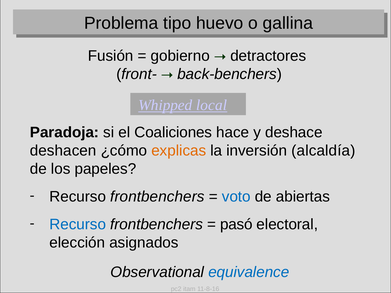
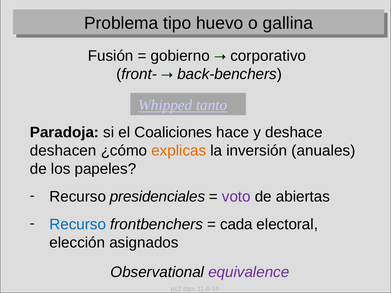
detractores: detractores -> corporativo (268, 56)
local: local -> tanto (212, 105)
alcaldía: alcaldía -> anuales (323, 151)
frontbenchers: frontbenchers -> presidenciales (158, 197)
voto colour: blue -> purple (236, 197)
pasó: pasó -> cada (236, 225)
equivalence colour: blue -> purple (249, 272)
